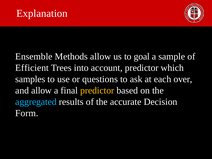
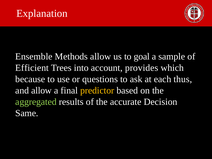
account predictor: predictor -> provides (142, 68)
samples: samples -> because (30, 79)
over: over -> thus (183, 79)
aggregated colour: light blue -> light green (36, 102)
Form: Form -> Same (27, 113)
